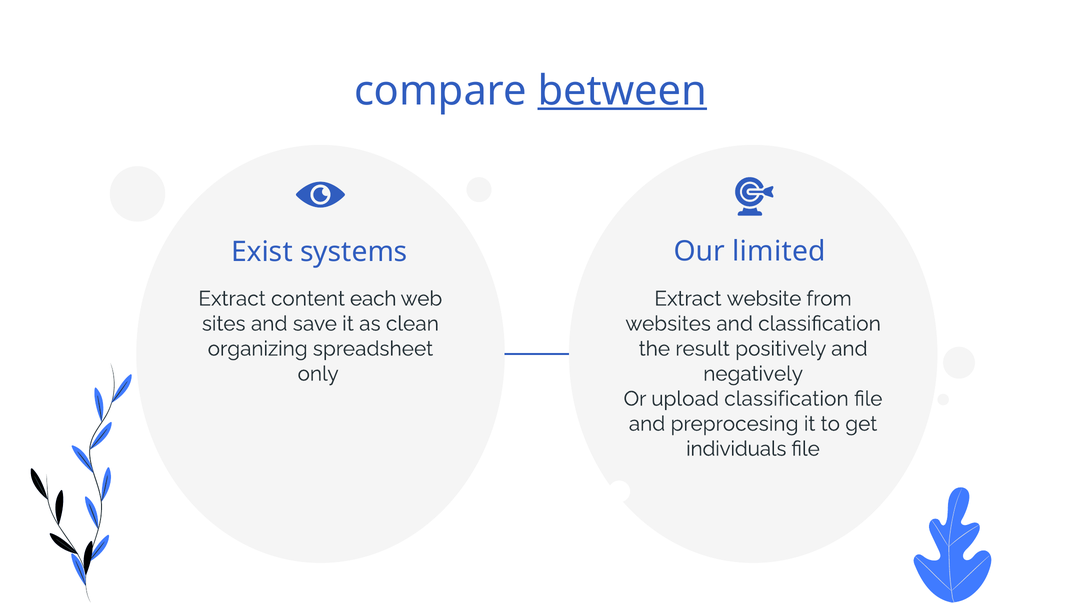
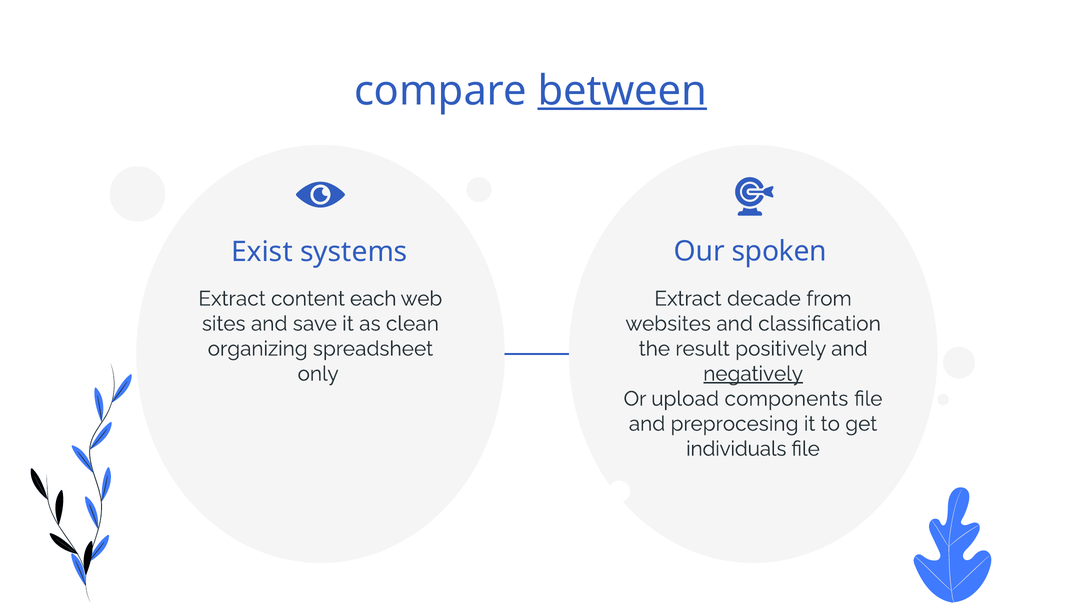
limited: limited -> spoken (779, 251)
website: website -> decade (764, 299)
negatively underline: none -> present (753, 374)
upload classification: classification -> components (786, 399)
